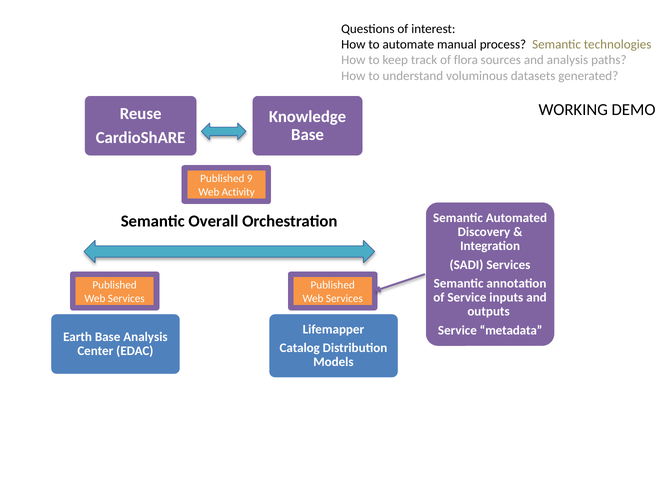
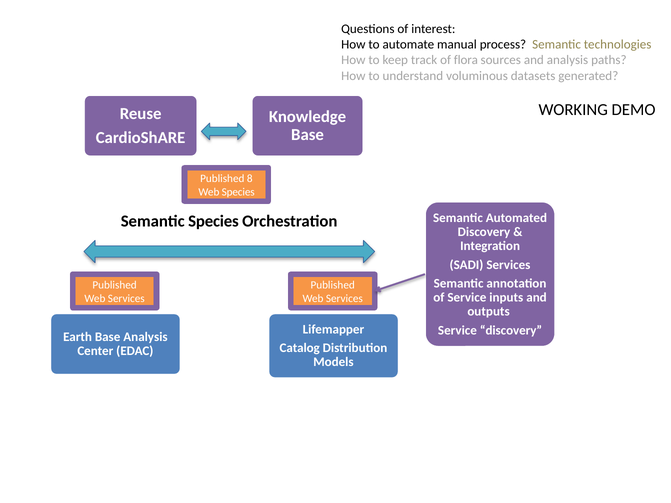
9: 9 -> 8 (250, 179)
Web Activity: Activity -> Species (238, 192)
Semantic Overall: Overall -> Species (213, 221)
Service metadata: metadata -> discovery (511, 330)
